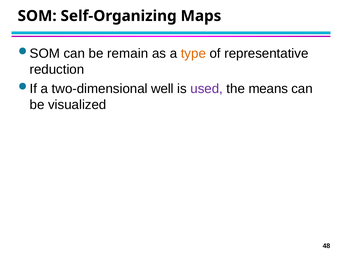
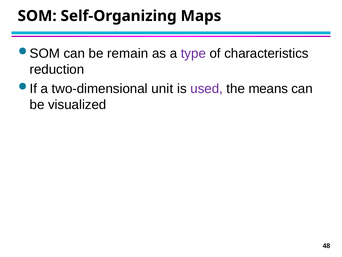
type colour: orange -> purple (193, 53)
representative: representative -> characteristics (266, 53)
well: well -> unit (162, 88)
